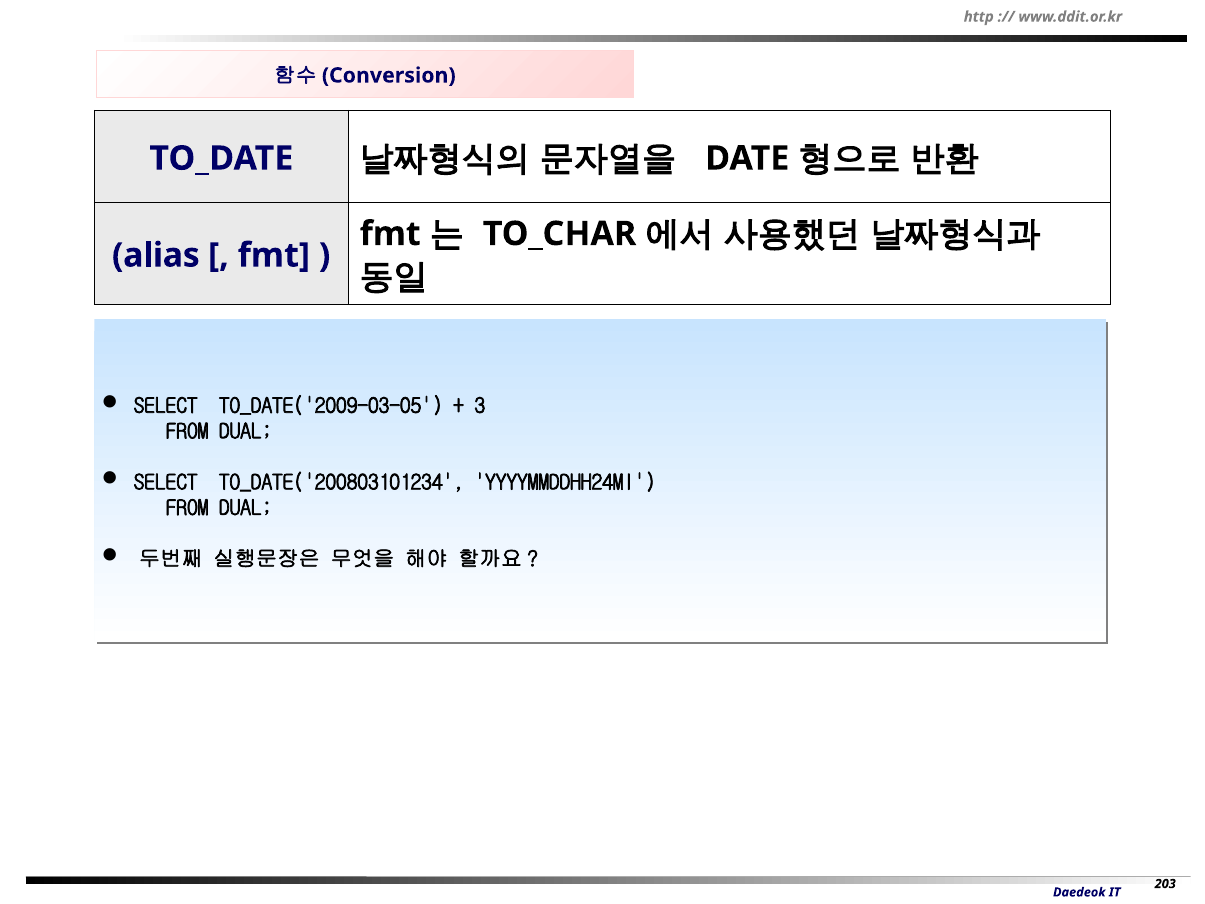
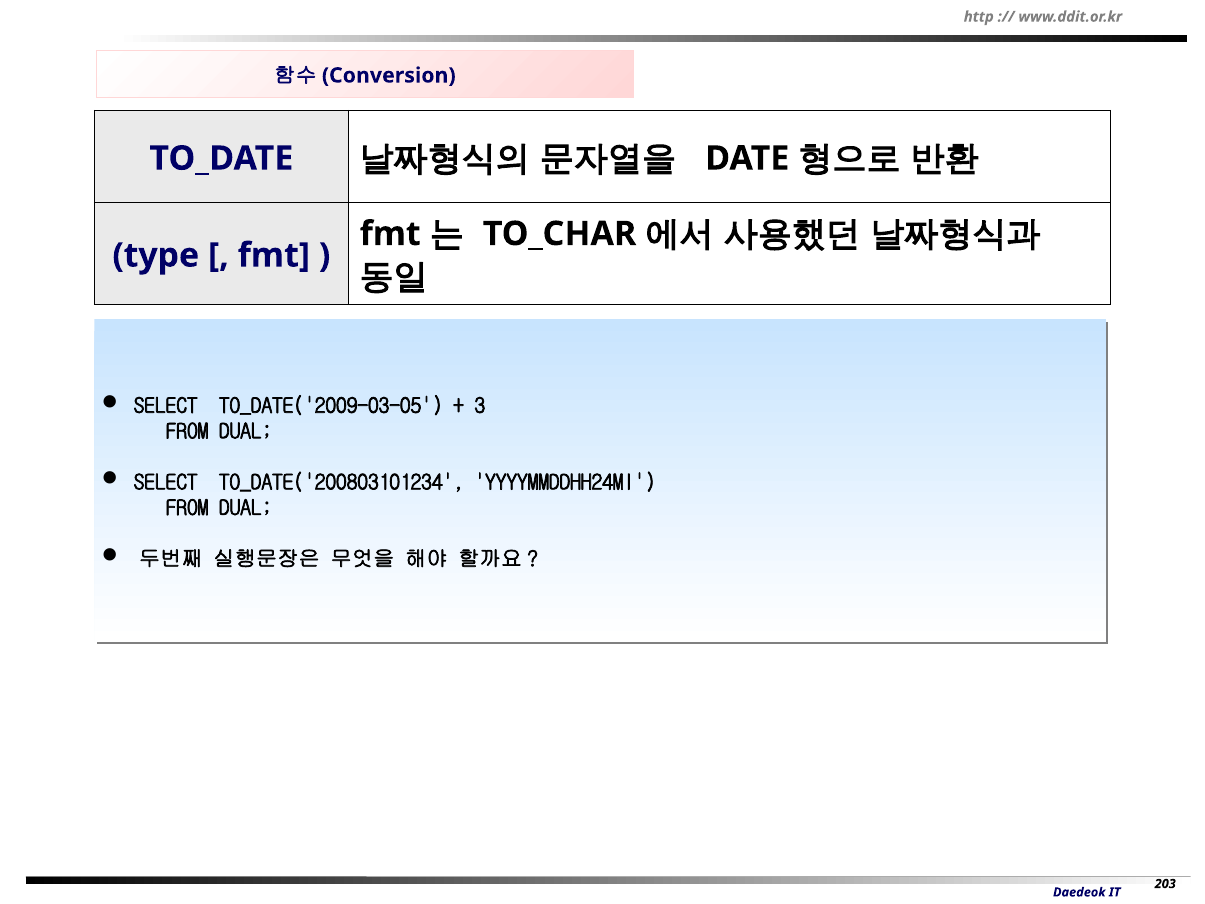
alias: alias -> type (156, 255)
